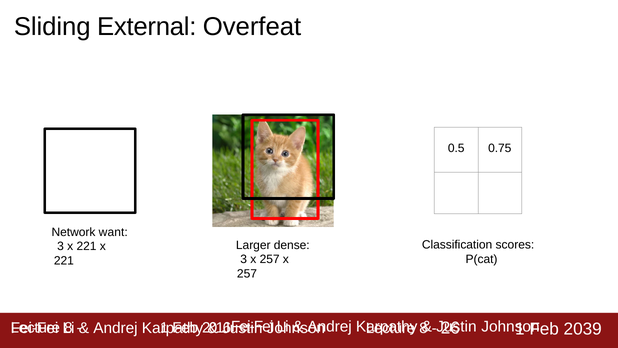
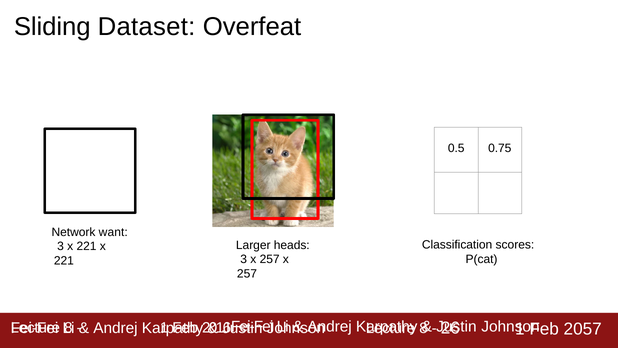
External: External -> Dataset (146, 27)
dense: dense -> heads (292, 245)
2039: 2039 -> 2057 (583, 329)
